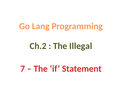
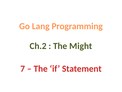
Illegal: Illegal -> Might (81, 46)
